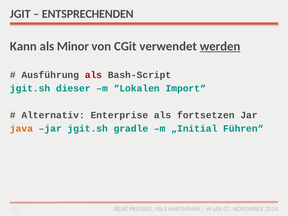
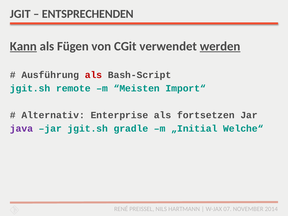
Kann underline: none -> present (23, 46)
Minor: Minor -> Fügen (73, 46)
dieser: dieser -> remote (73, 88)
Lokalen: Lokalen -> Meisten (137, 88)
java colour: orange -> purple (21, 129)
Führen“: Führen“ -> Welche“ (243, 129)
